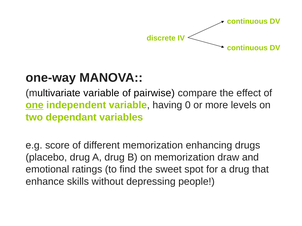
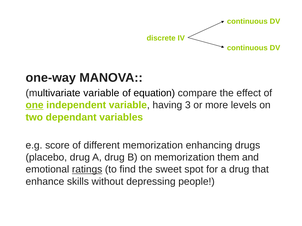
pairwise: pairwise -> equation (154, 93)
0: 0 -> 3 (188, 105)
draw: draw -> them (228, 158)
ratings underline: none -> present (87, 170)
